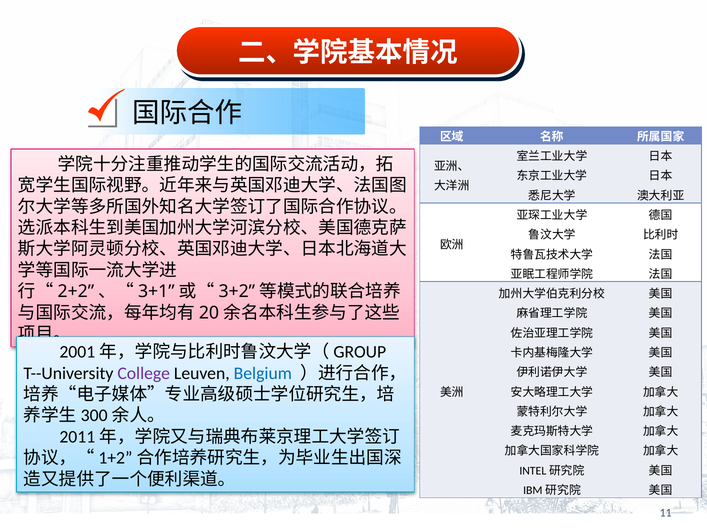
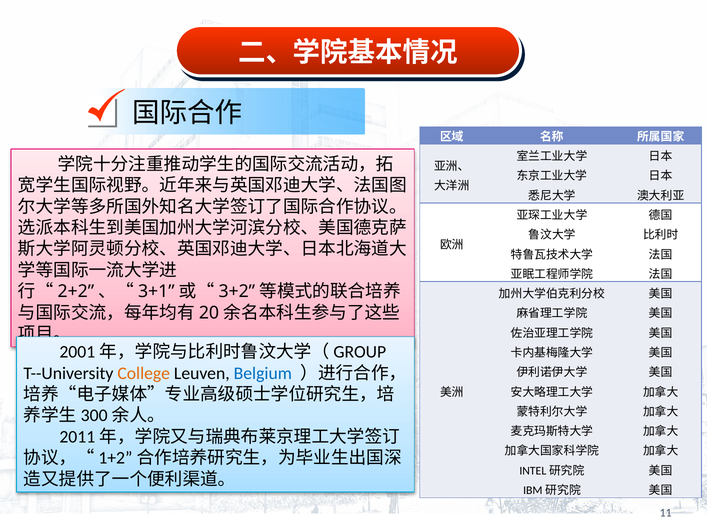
College colour: purple -> orange (144, 373)
